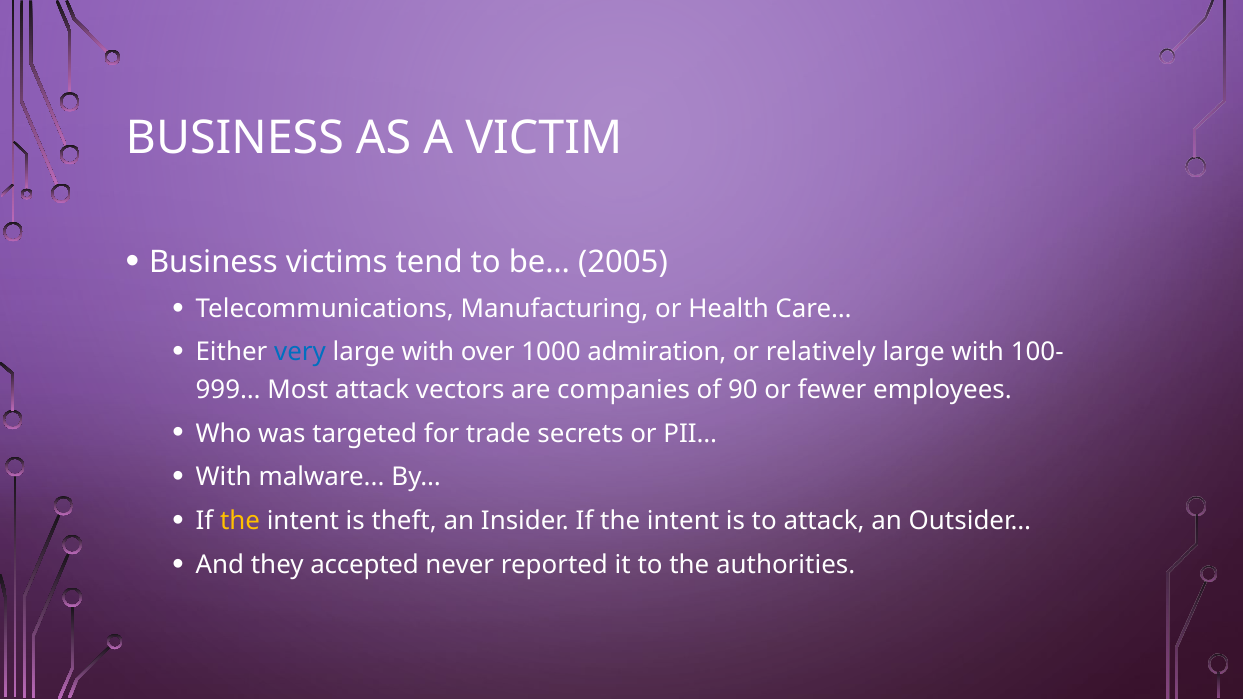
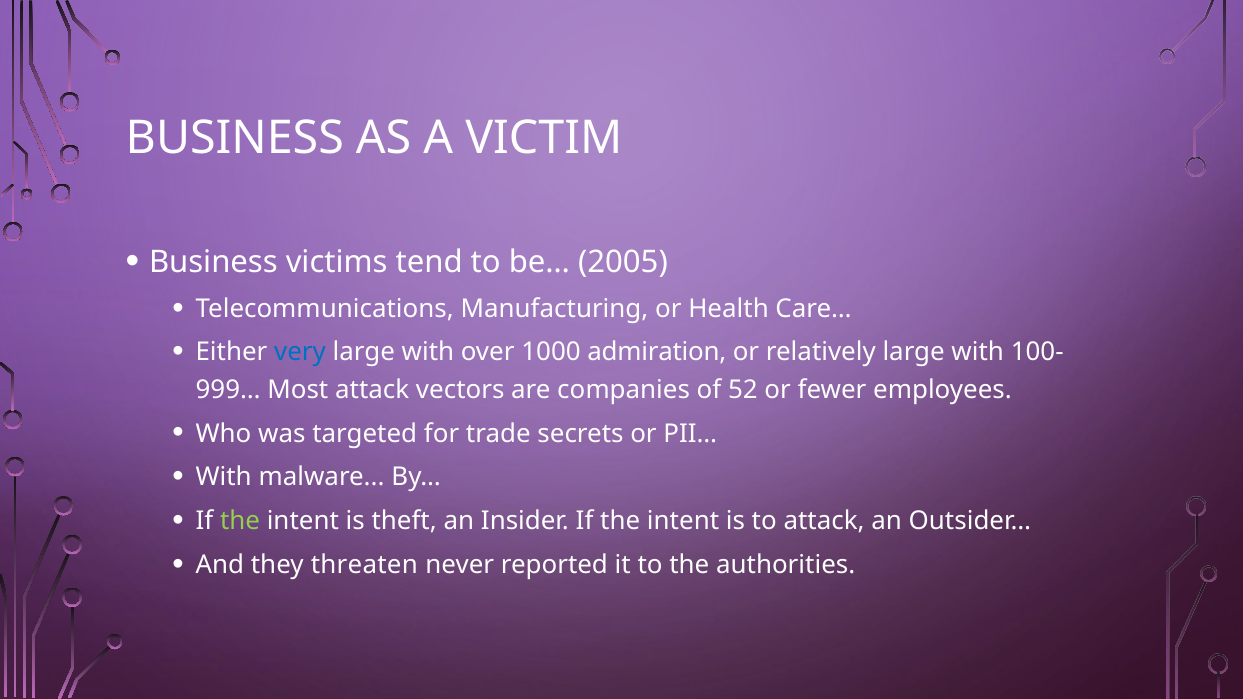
90: 90 -> 52 (743, 390)
the colour: yellow -> light green (240, 521)
accepted: accepted -> threaten (364, 565)
